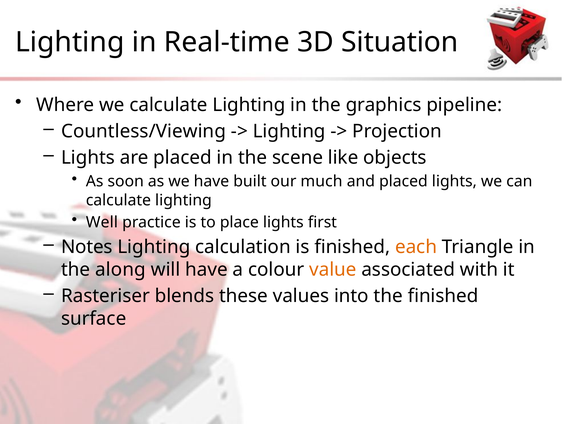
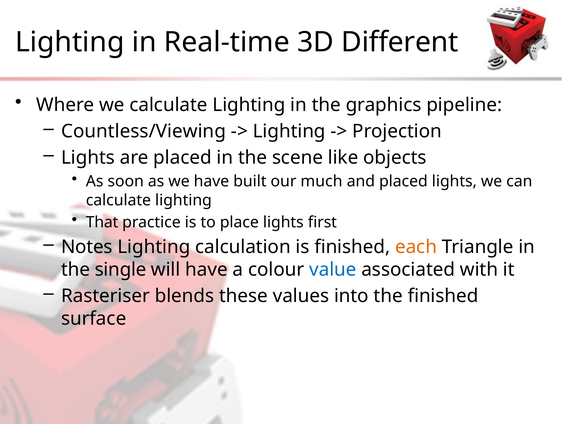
Situation: Situation -> Different (400, 42)
Well: Well -> That (102, 222)
along: along -> single (121, 270)
value colour: orange -> blue (333, 270)
